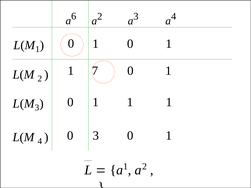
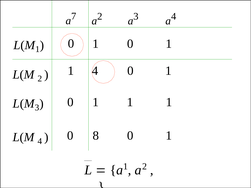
6: 6 -> 7 (74, 16)
1 7: 7 -> 4 (95, 71)
0 3: 3 -> 8 (96, 136)
